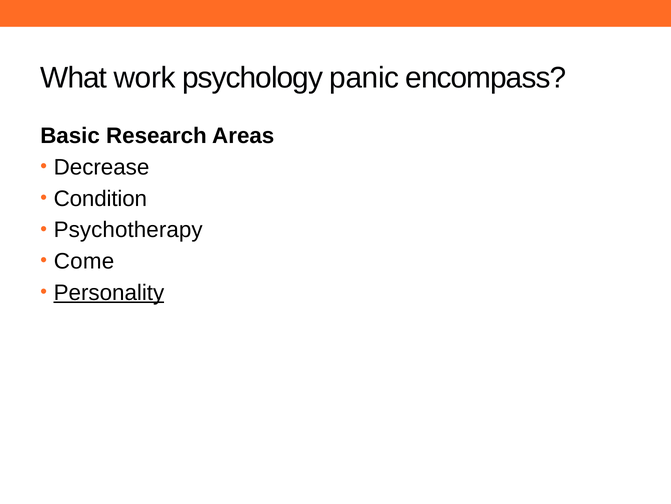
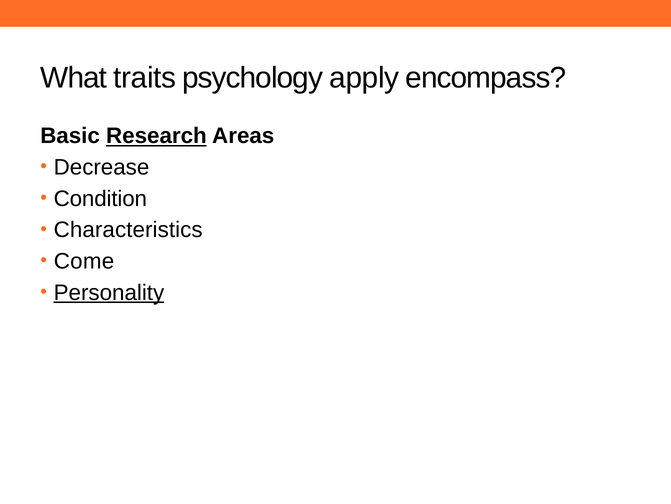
work: work -> traits (145, 78)
panic: panic -> apply (364, 78)
Research underline: none -> present (156, 136)
Psychotherapy: Psychotherapy -> Characteristics (128, 230)
